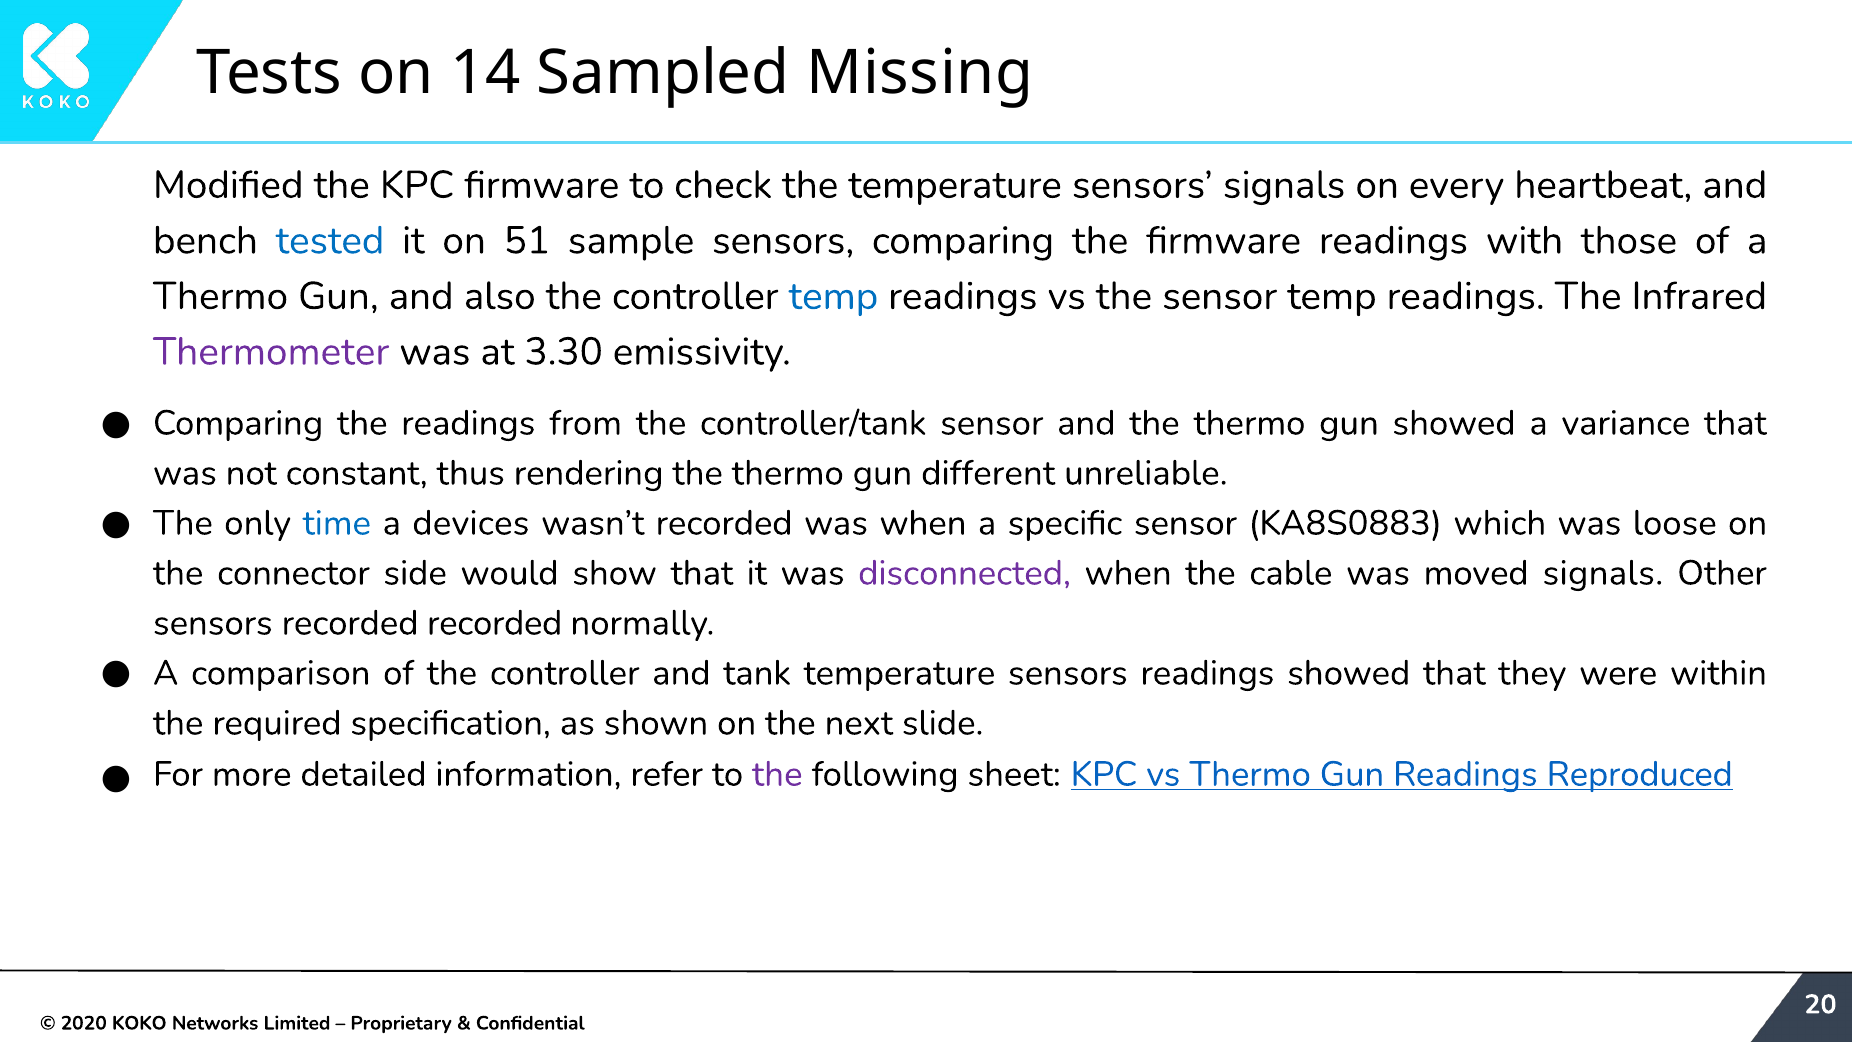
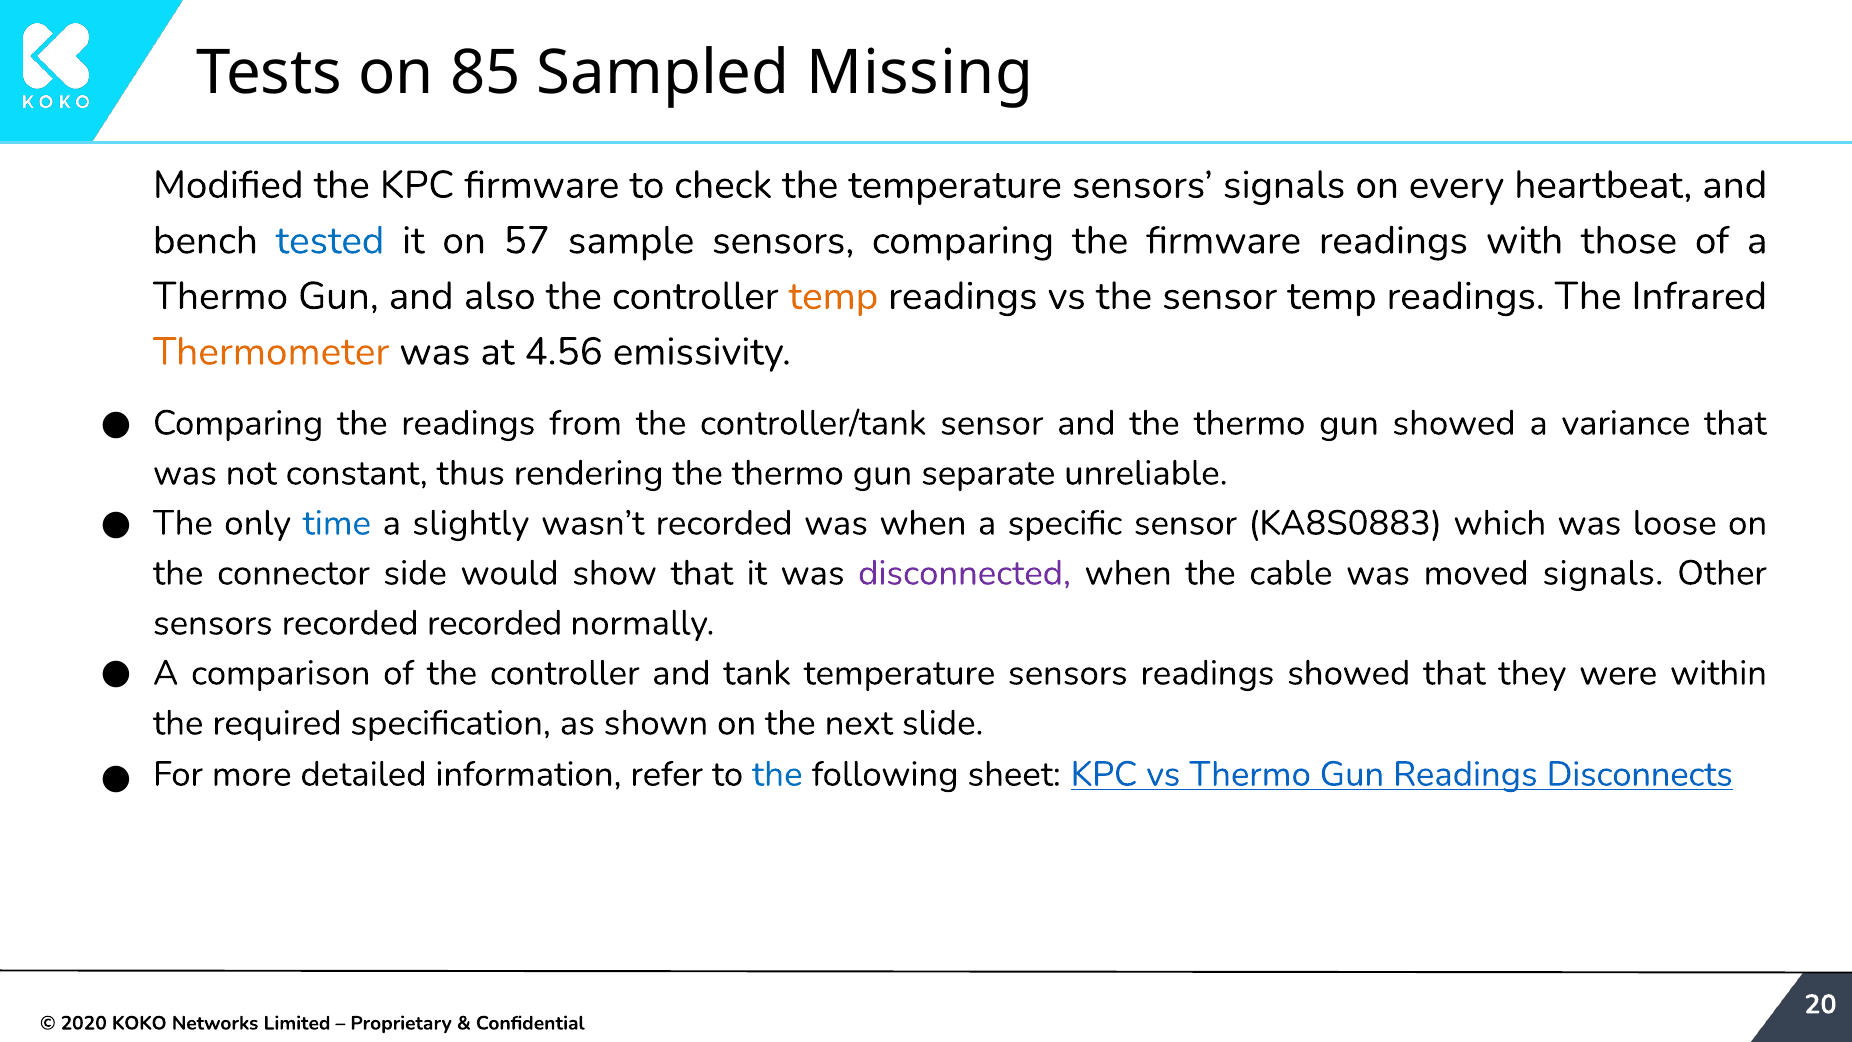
14: 14 -> 85 (485, 73)
51: 51 -> 57 (527, 241)
temp colour: blue -> orange (833, 296)
Thermometer colour: purple -> orange (271, 352)
3.30: 3.30 -> 4.56 (564, 352)
different: different -> separate (988, 473)
devices: devices -> slightly (471, 523)
the colour: purple -> blue (777, 774)
Reproduced: Reproduced -> Disconnects (1640, 774)
